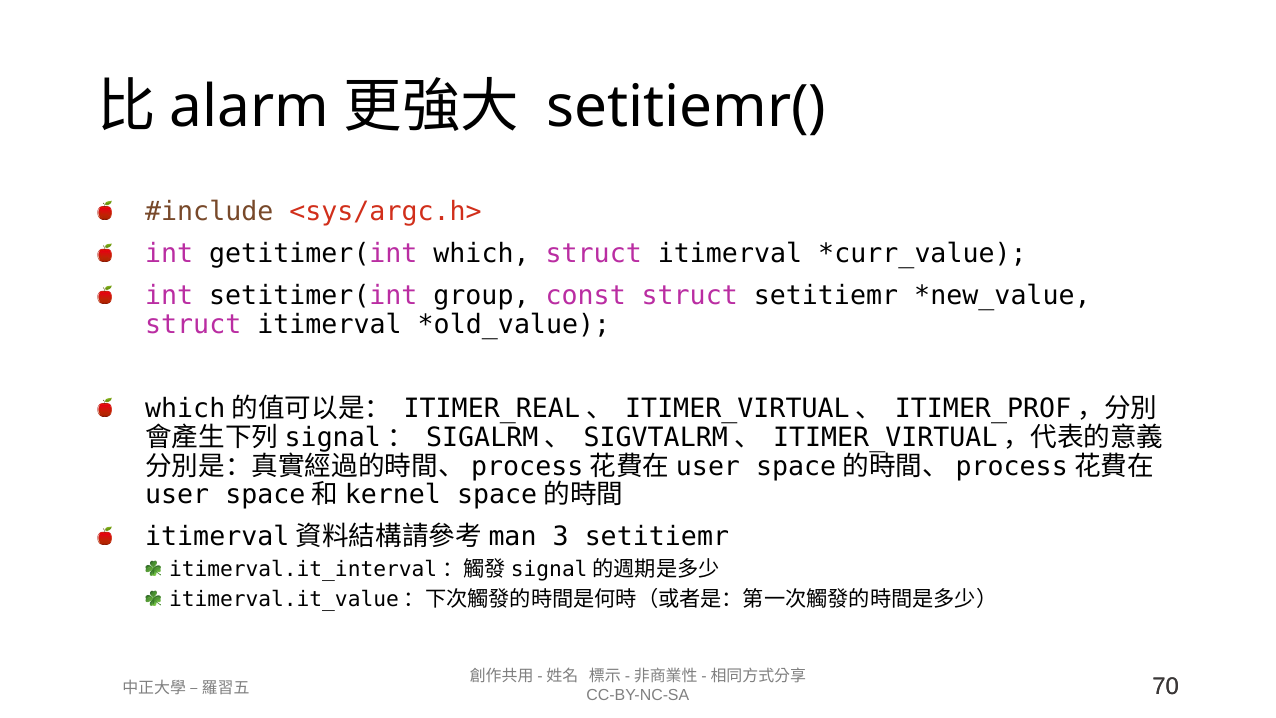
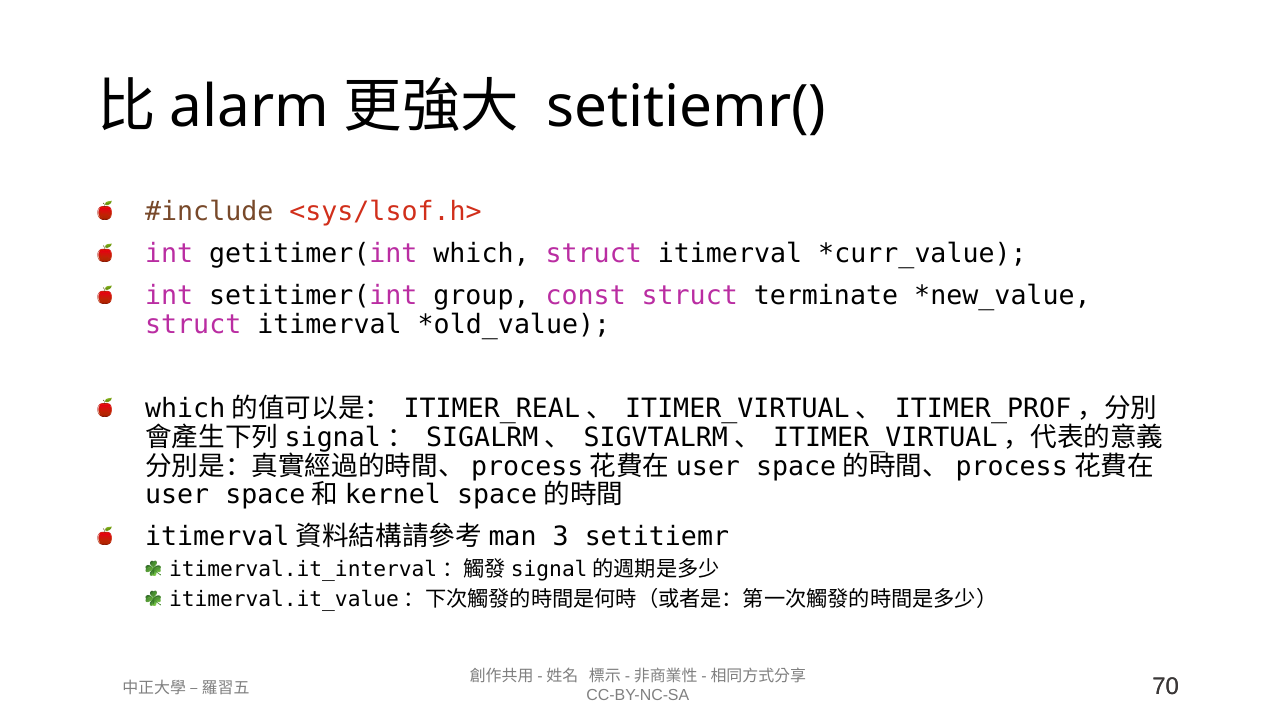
<sys/argc.h>: <sys/argc.h> -> <sys/lsof.h> (385, 212)
struct setitiemr: setitiemr -> terminate (826, 296)
